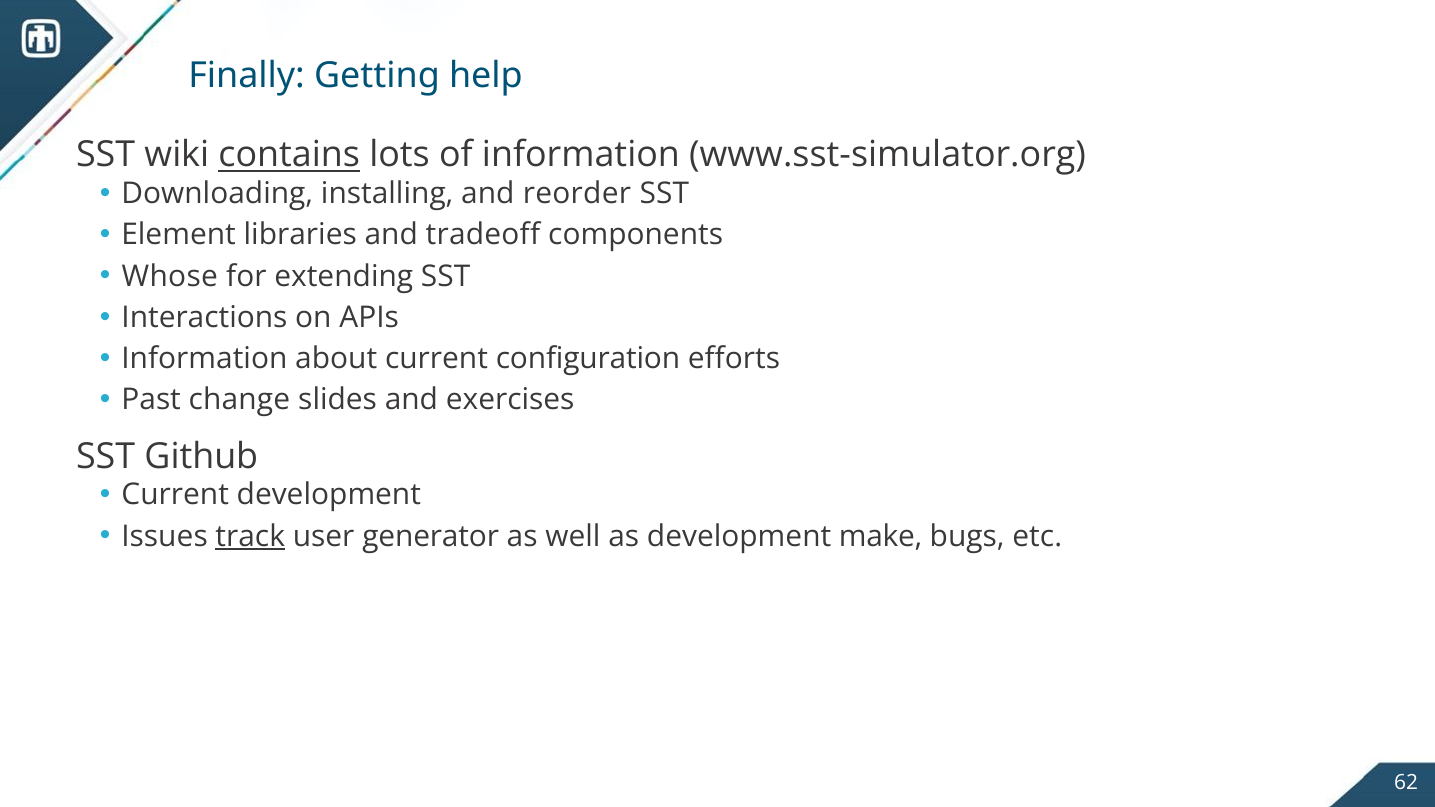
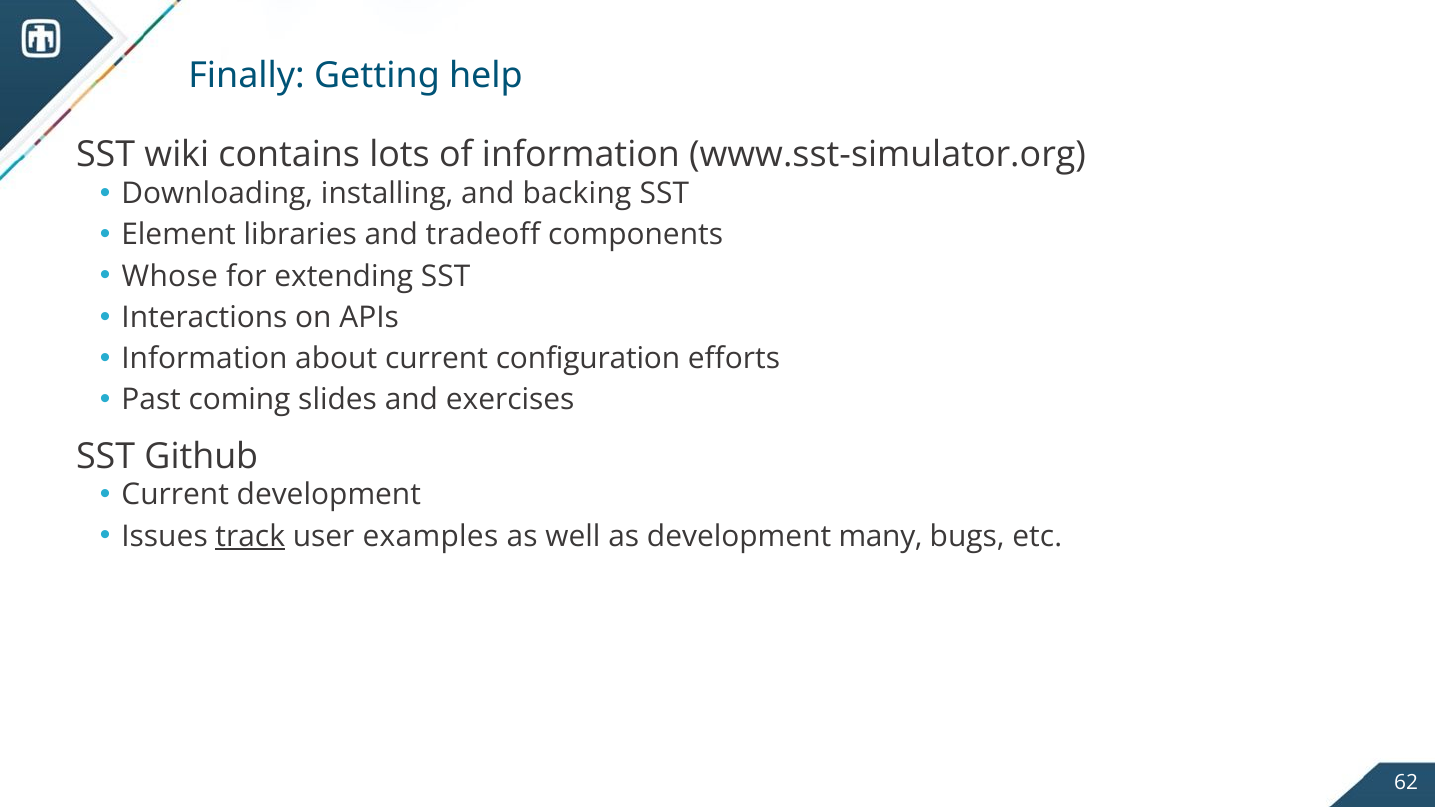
contains underline: present -> none (289, 155)
reorder: reorder -> backing (577, 194)
change: change -> coming (240, 400)
generator: generator -> examples (430, 536)
make: make -> many (881, 536)
